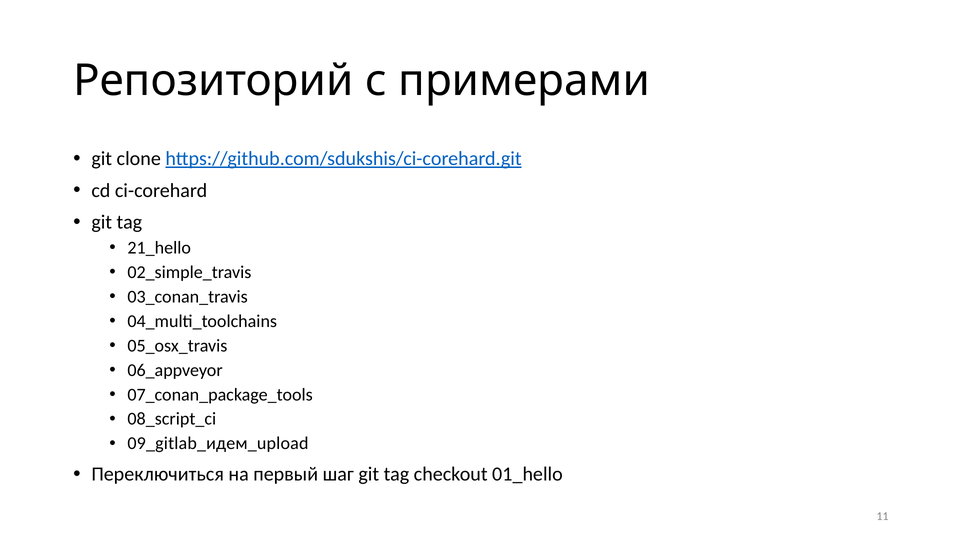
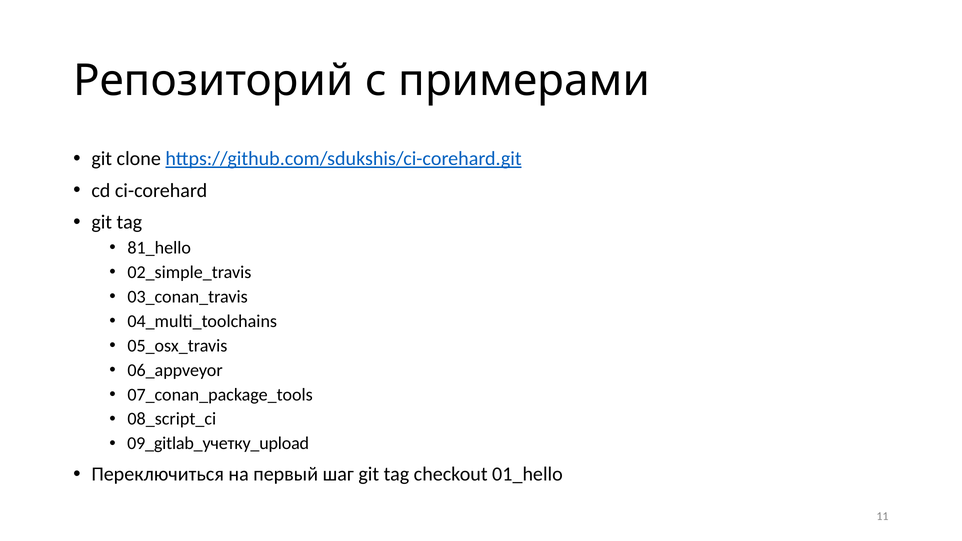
21_hello: 21_hello -> 81_hello (159, 248)
09_gitlab_идем_upload: 09_gitlab_идем_upload -> 09_gitlab_учетку_upload (218, 444)
